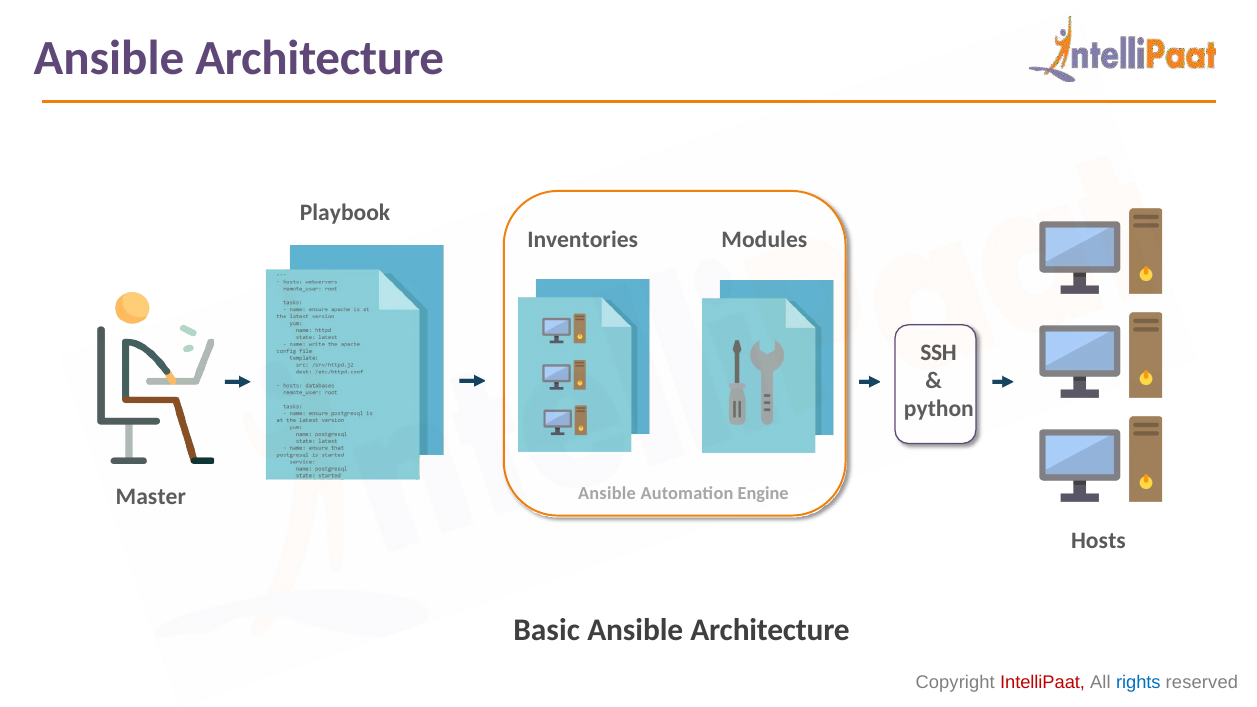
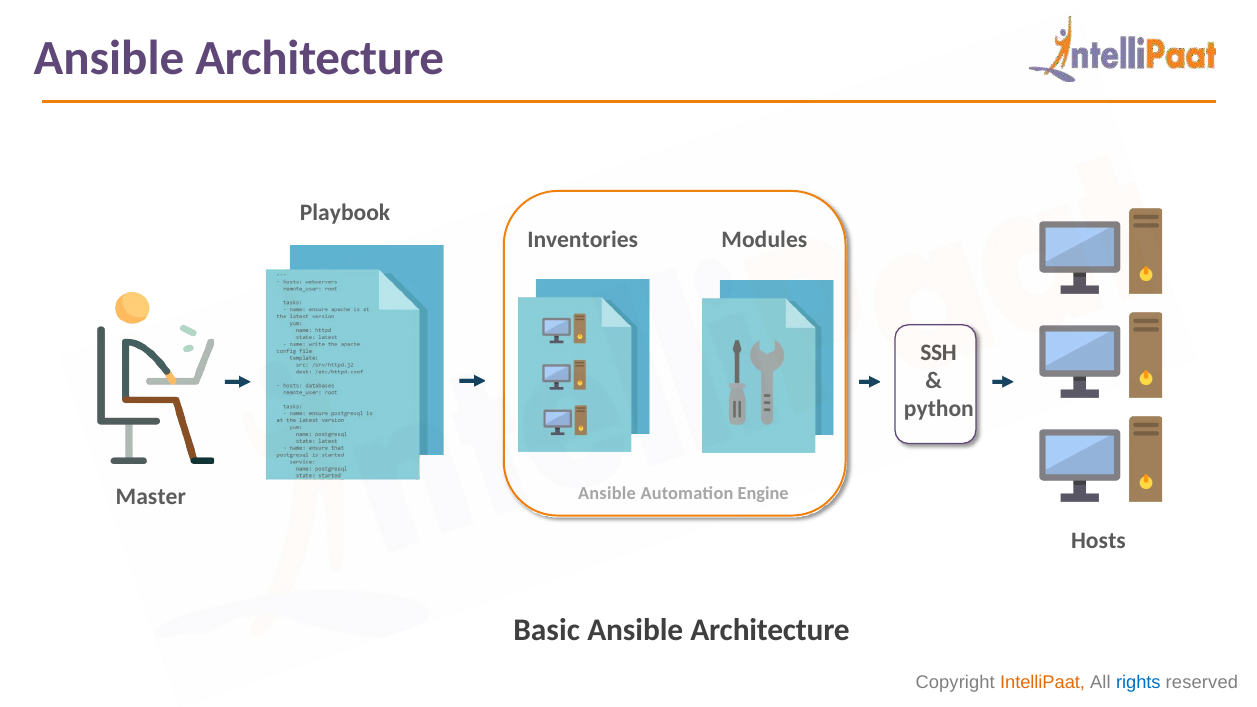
IntelliPaat colour: red -> orange (1043, 682)
